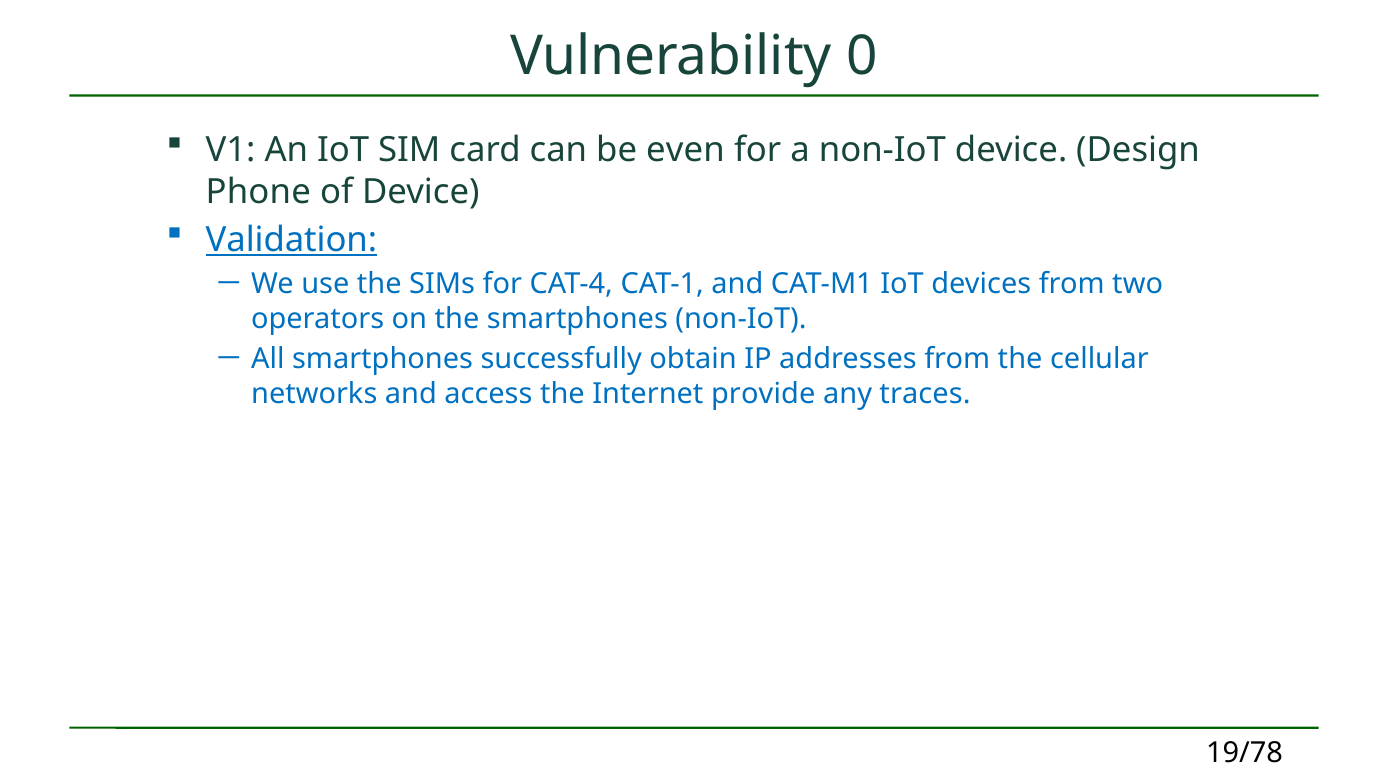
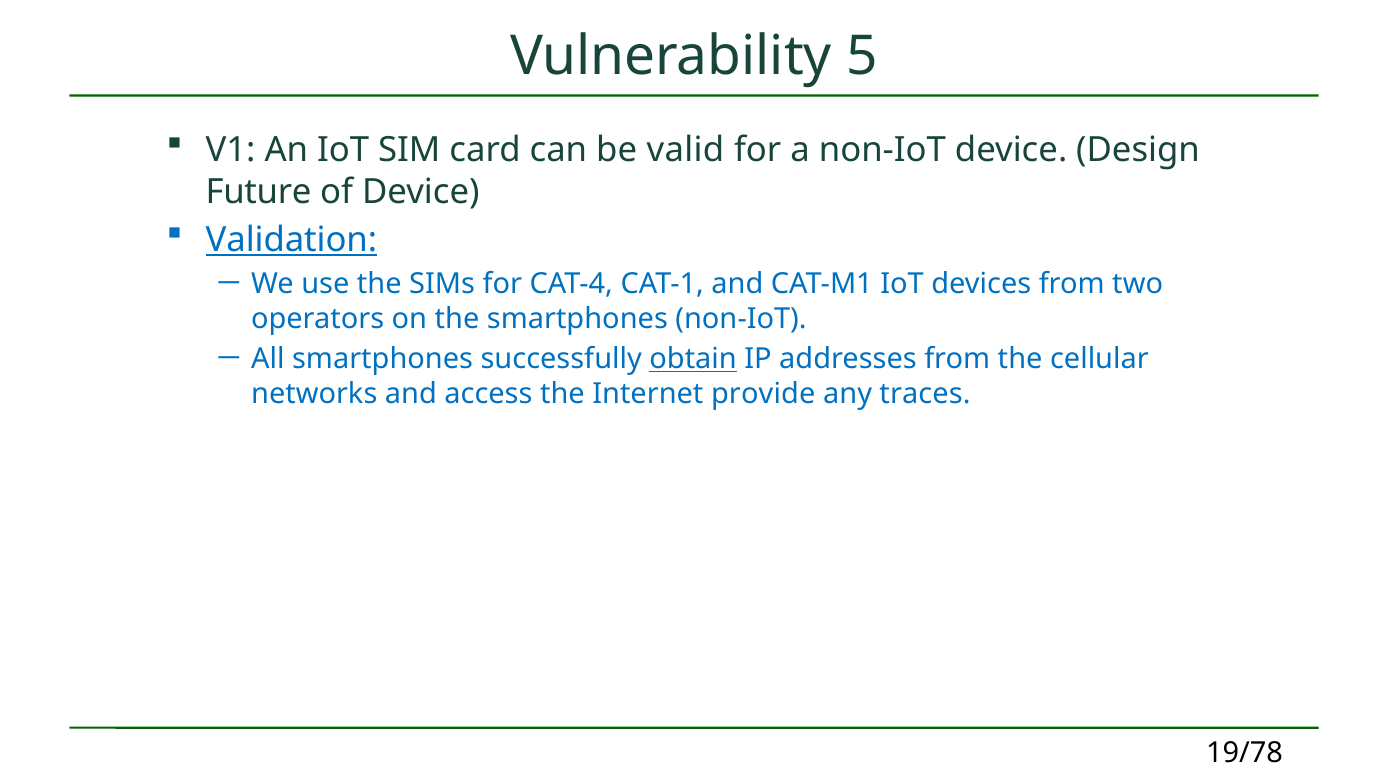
0: 0 -> 5 (862, 56)
even: even -> valid (685, 150)
Phone: Phone -> Future (259, 192)
obtain underline: none -> present (693, 359)
